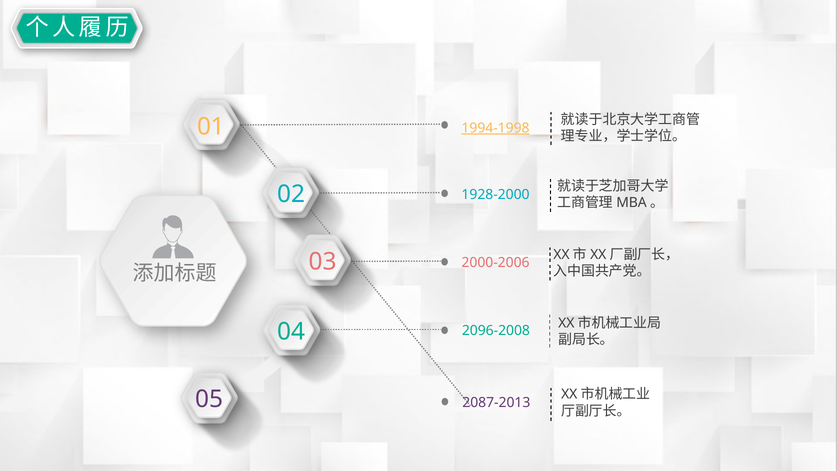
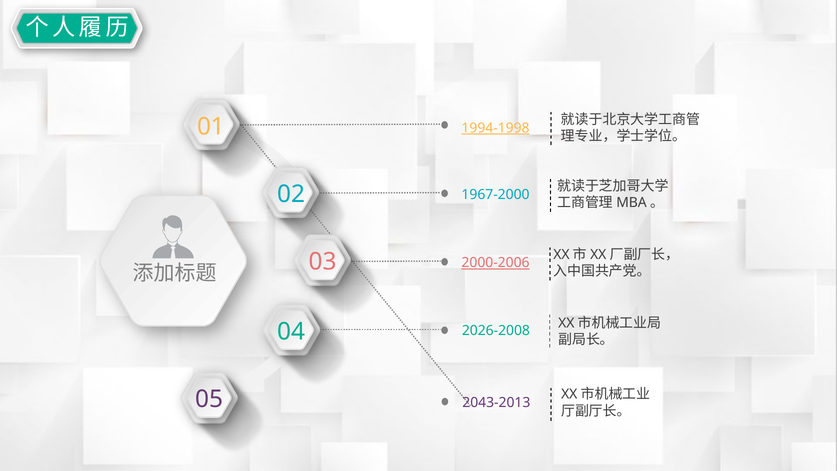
1928-2000: 1928-2000 -> 1967-2000 (496, 194)
2000-2006 underline: none -> present (496, 263)
2096-2008: 2096-2008 -> 2026-2008 (496, 331)
2087-2013: 2087-2013 -> 2043-2013 (496, 403)
